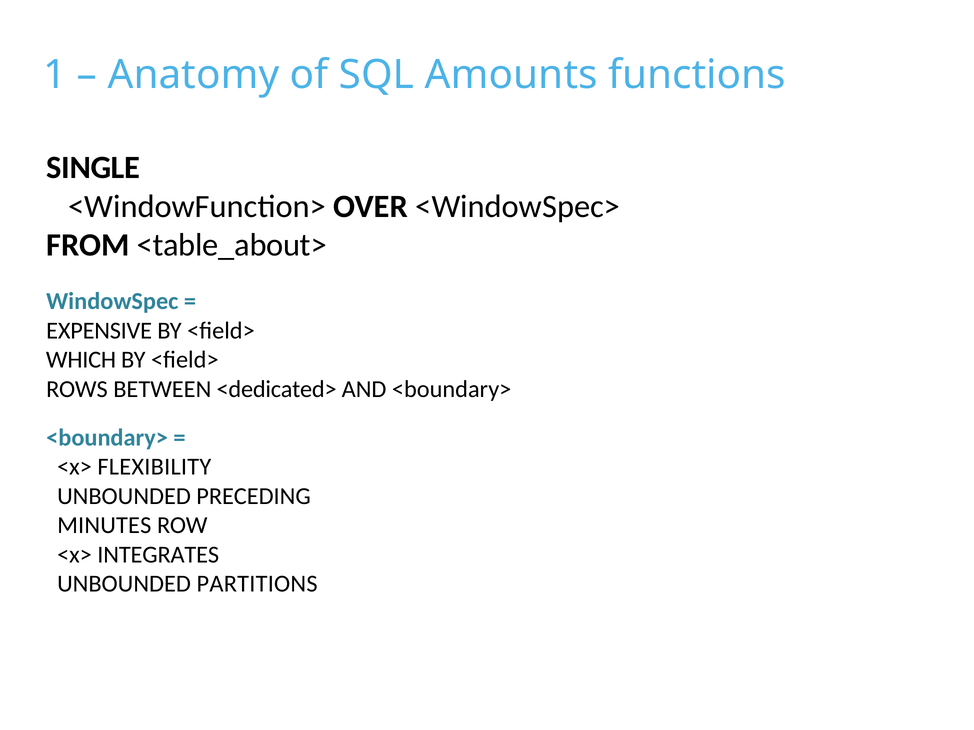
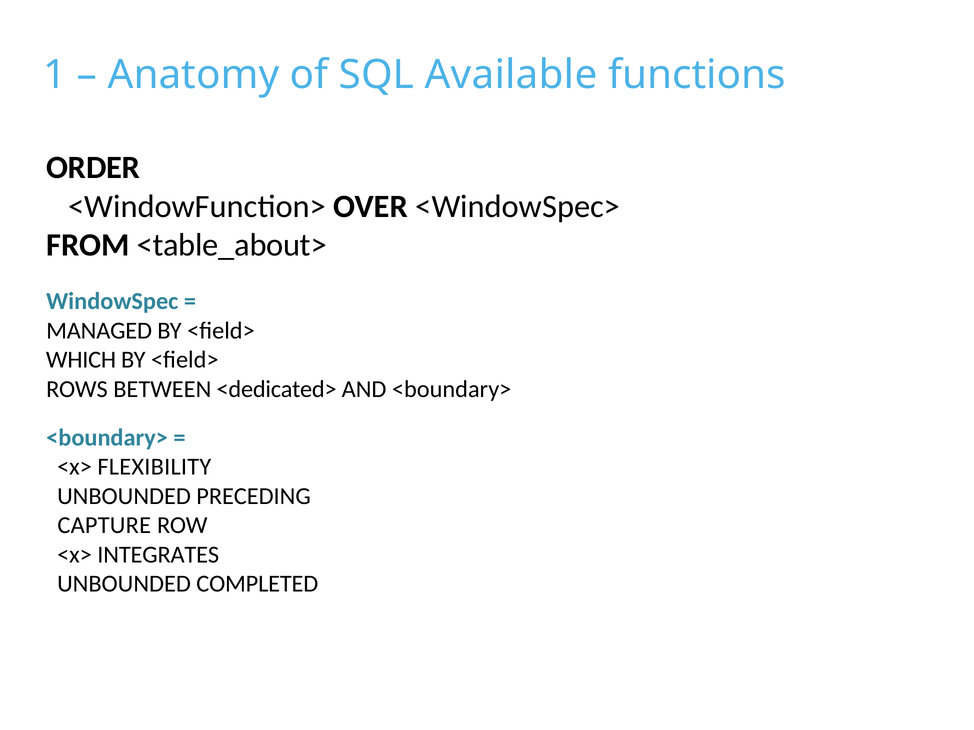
Amounts: Amounts -> Available (511, 75)
SINGLE: SINGLE -> ORDER (93, 167)
EXPENSIVE: EXPENSIVE -> MANAGED (99, 331)
MINUTES: MINUTES -> CAPTURE (104, 526)
PARTITIONS: PARTITIONS -> COMPLETED (257, 584)
